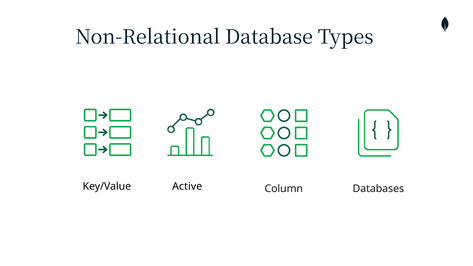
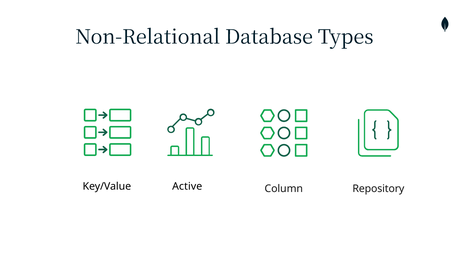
Databases: Databases -> Repository (378, 189)
